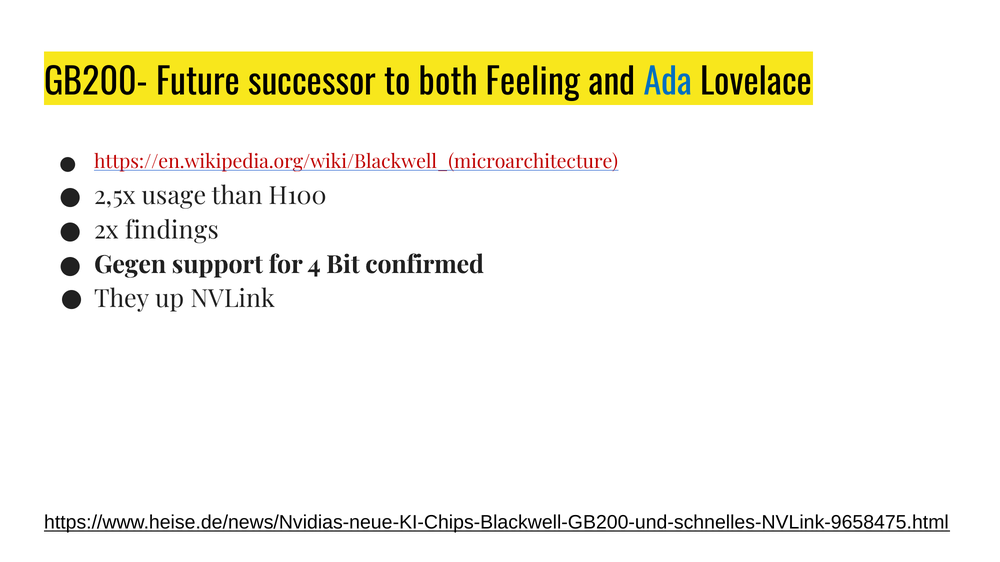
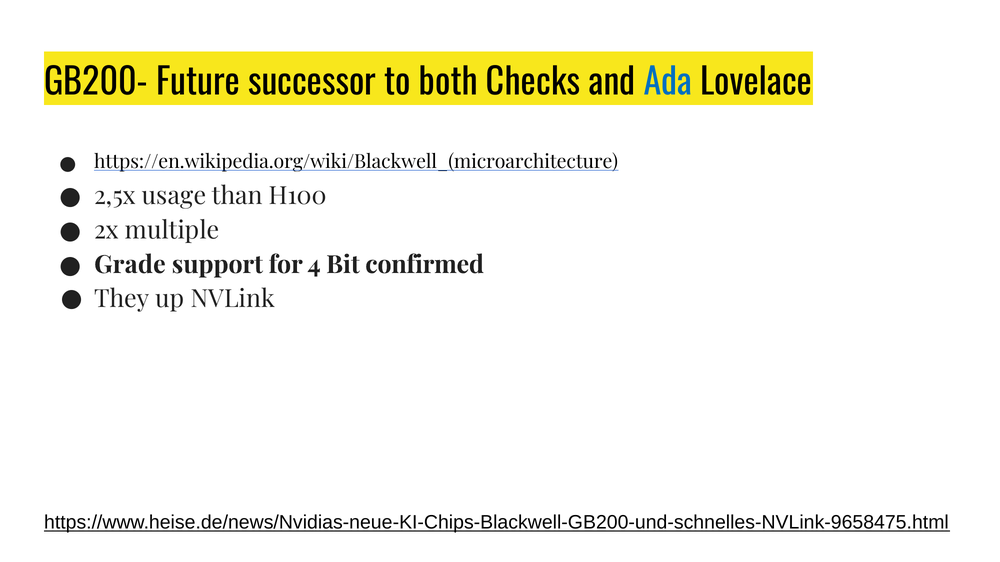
Feeling: Feeling -> Checks (533, 83)
https://en.wikipedia.org/wiki/Blackwell_(microarchitecture colour: red -> black (356, 162)
findings: findings -> multiple (172, 231)
Gegen: Gegen -> Grade (130, 265)
